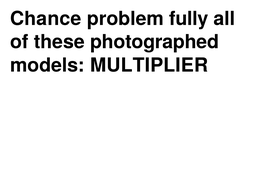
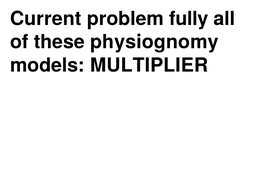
Chance: Chance -> Current (46, 19)
photographed: photographed -> physiognomy (154, 42)
